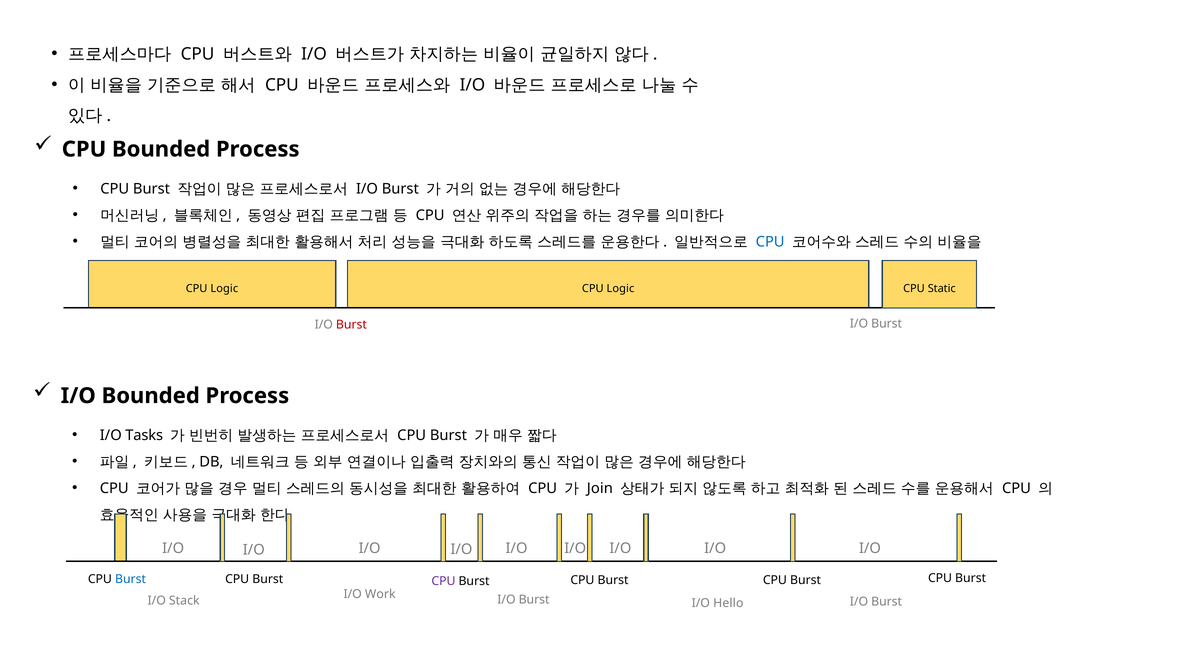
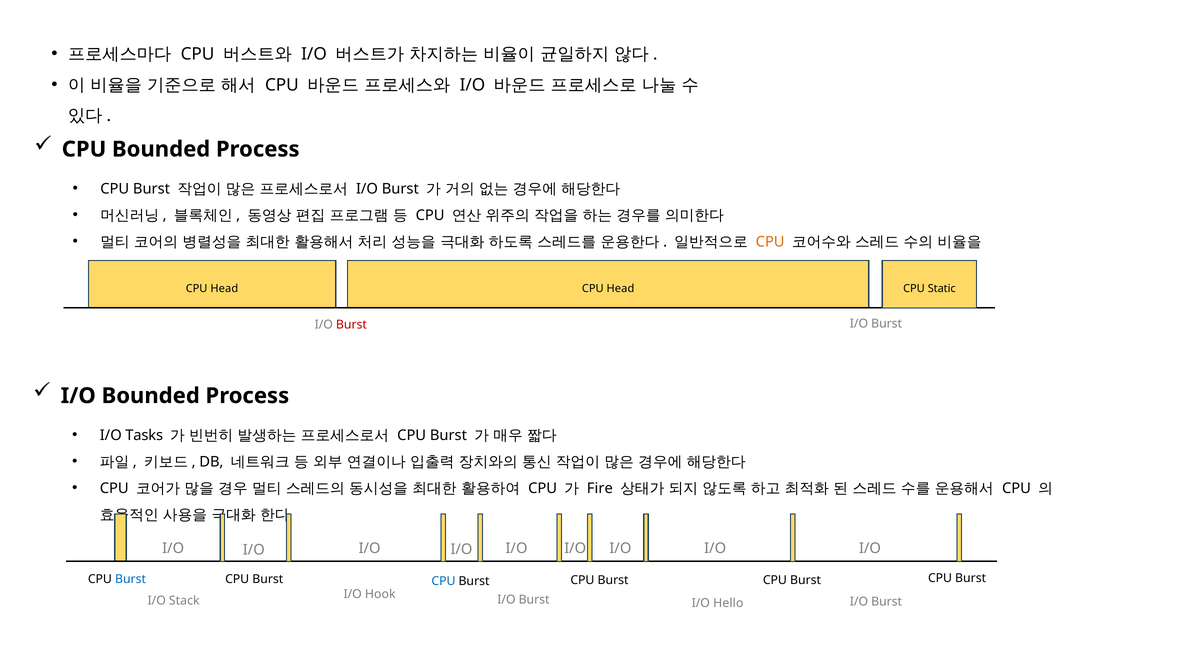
CPU colour: blue -> orange (770, 242)
Logic: Logic -> Head (224, 288)
Logic: Logic -> Head (620, 288)
Join: Join -> Fire (600, 488)
CPU colour: purple -> blue (443, 581)
Work: Work -> Hook (380, 594)
